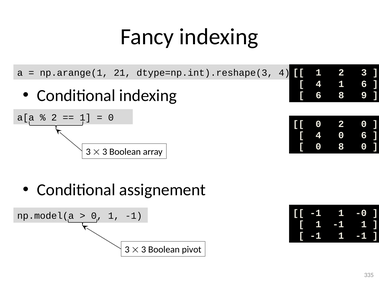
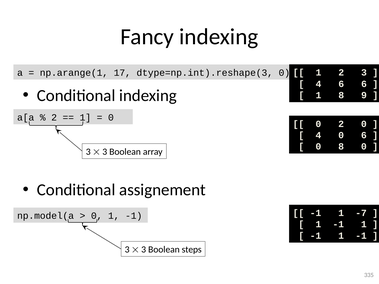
21: 21 -> 17 (122, 73)
dtype=np.int).reshape(3 4: 4 -> 0 (284, 73)
4 1: 1 -> 6 (341, 84)
6: 6 -> 1 (319, 95)
-0: -0 -> -7 (361, 213)
pivot: pivot -> steps (192, 250)
